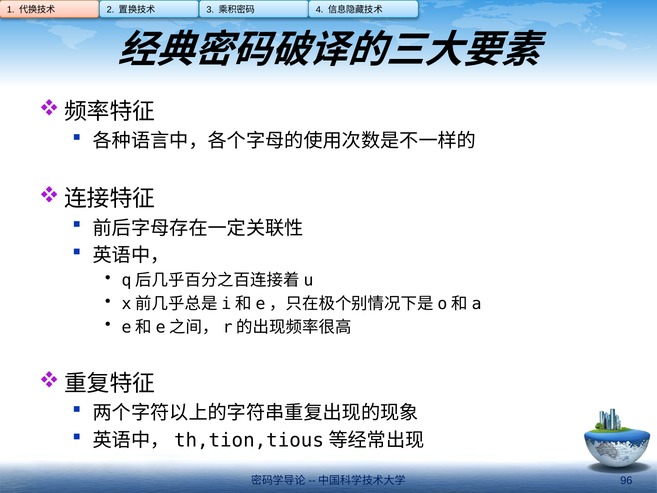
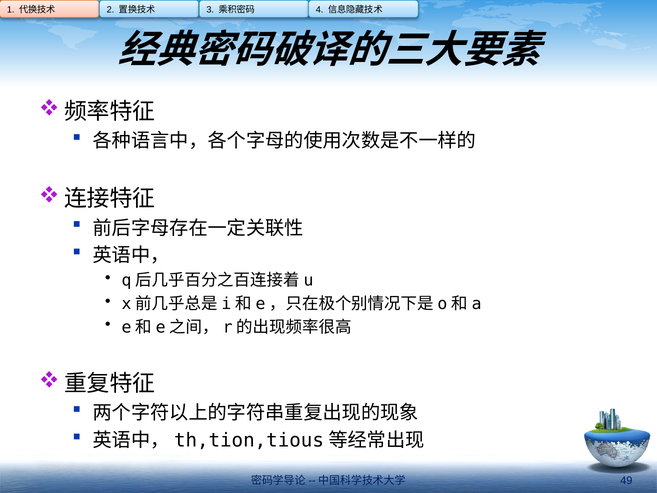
96: 96 -> 49 (626, 480)
